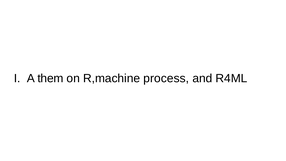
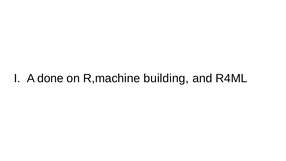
them: them -> done (50, 78)
process: process -> building (166, 78)
